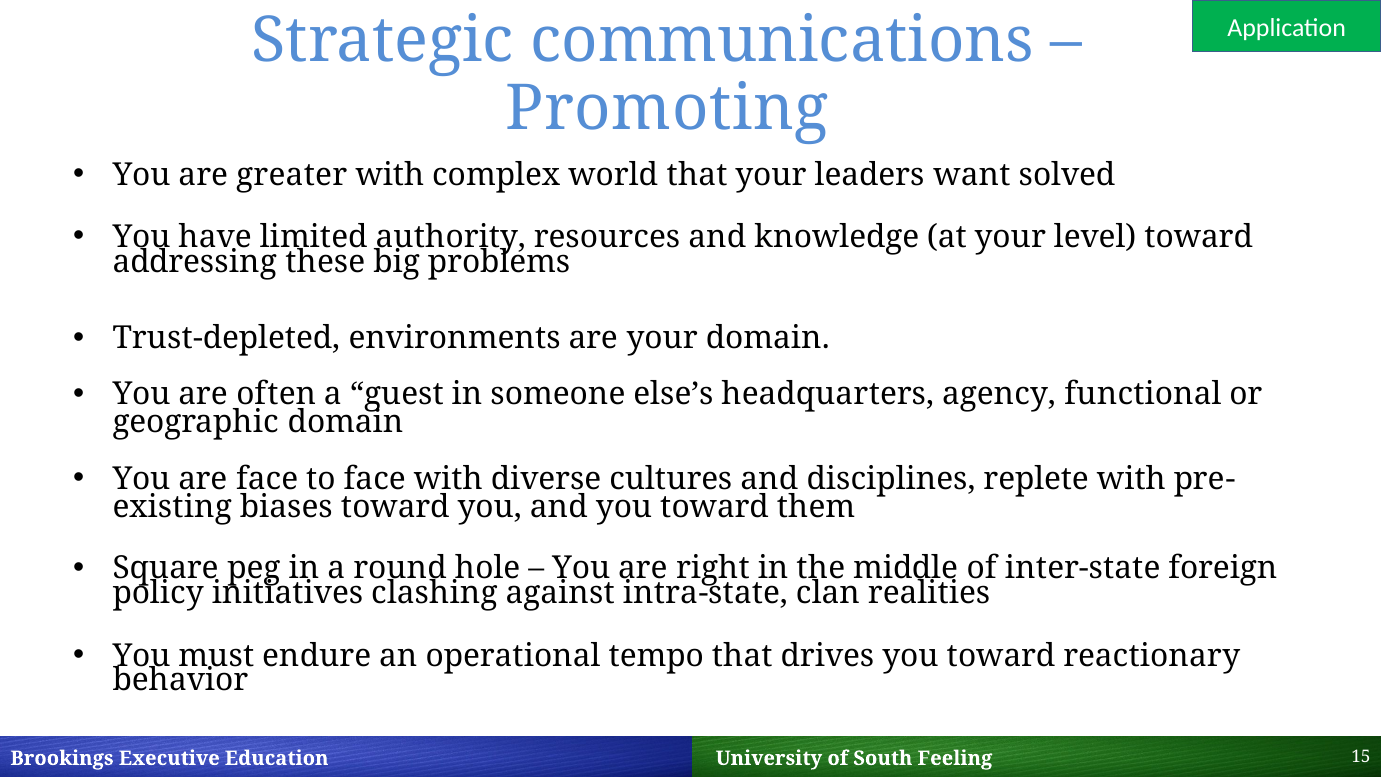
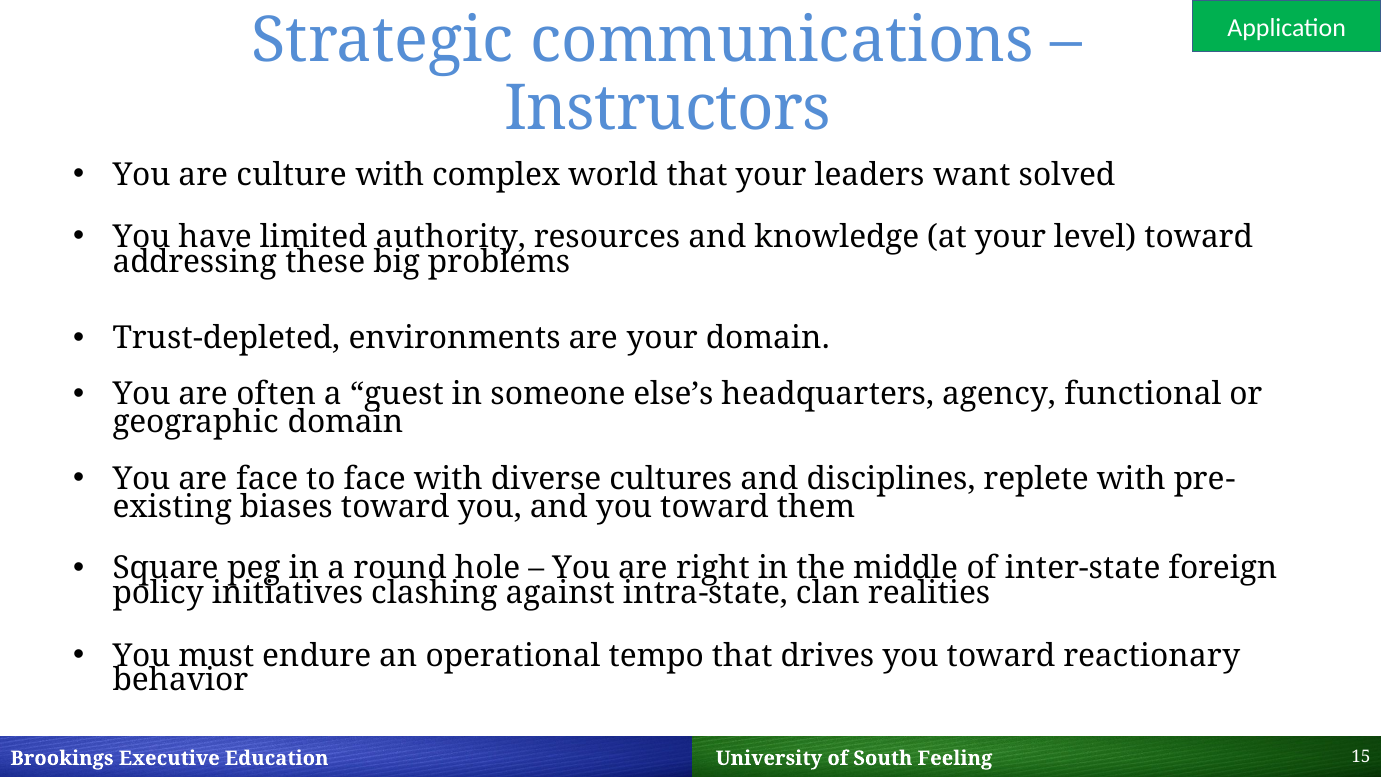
Promoting: Promoting -> Instructors (668, 109)
greater: greater -> culture (292, 175)
